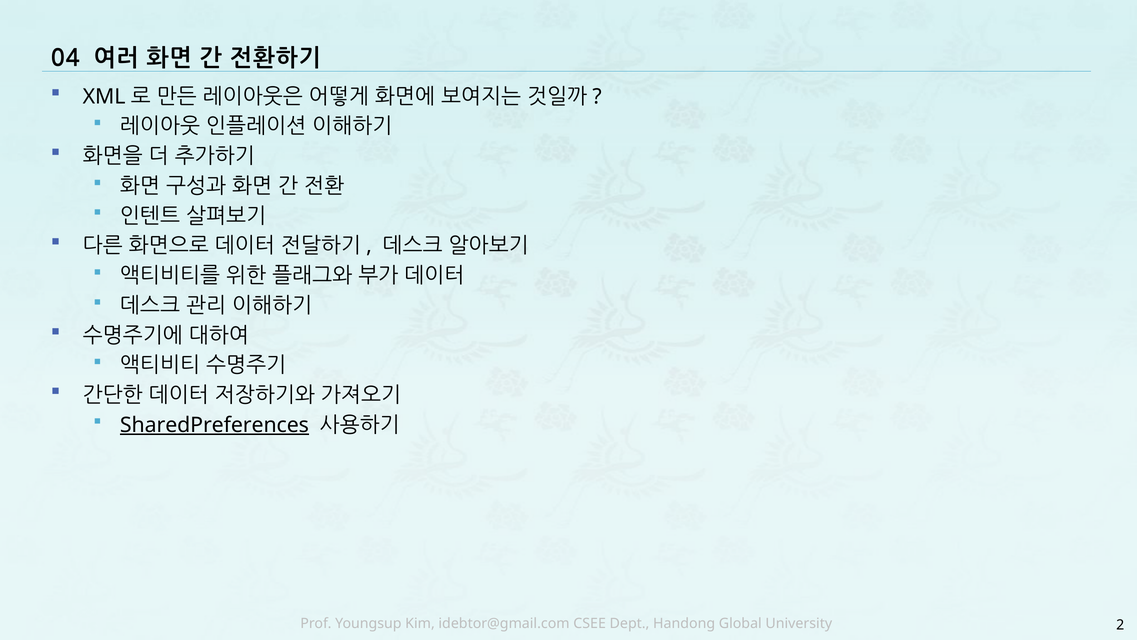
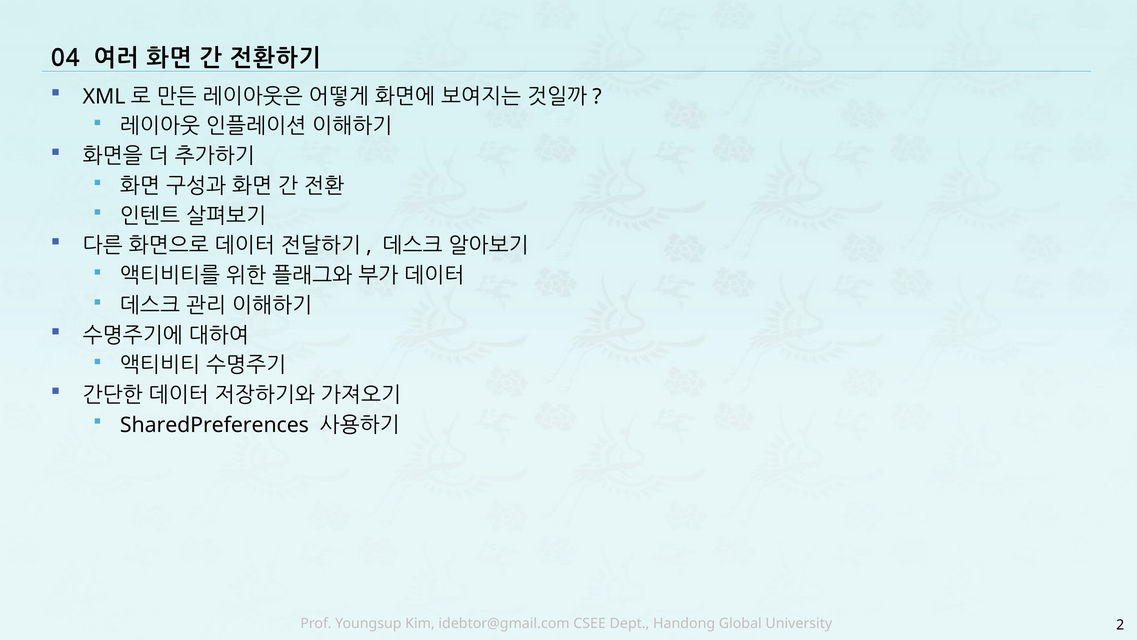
SharedPreferences underline: present -> none (214, 425)
